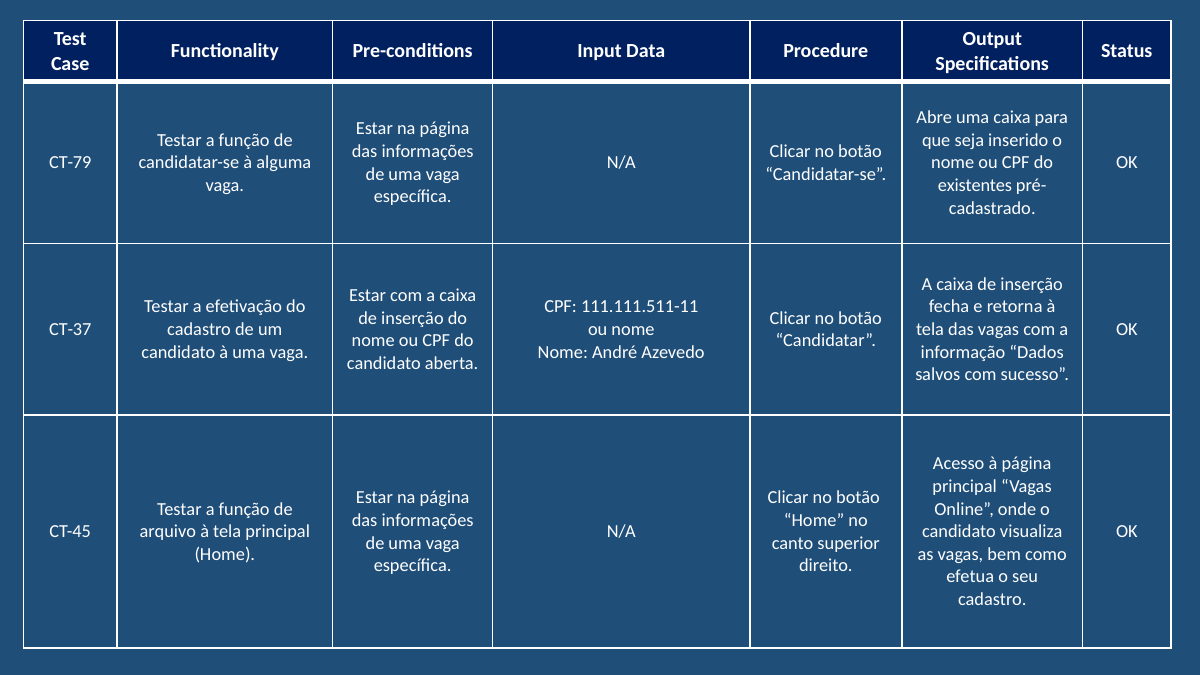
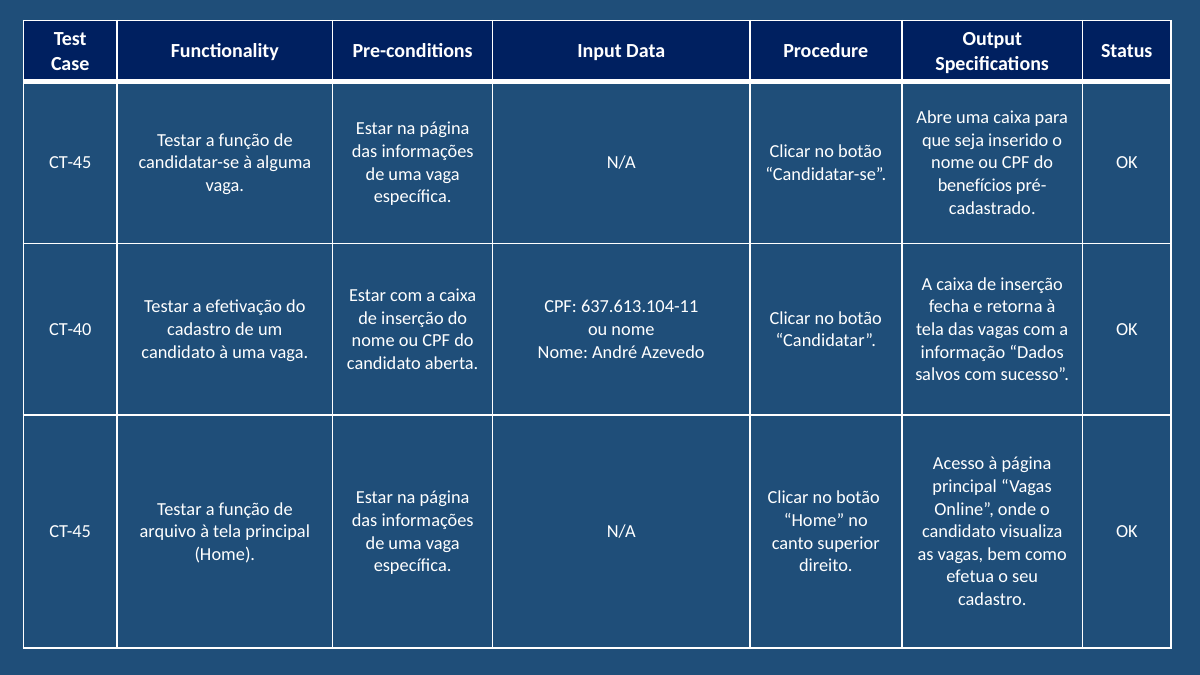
CT-79: CT-79 -> CT-45 (70, 163)
existentes: existentes -> benefícios (975, 185)
111.111.511-11: 111.111.511-11 -> 637.613.104-11 (640, 307)
CT-37: CT-37 -> CT-40 (70, 330)
